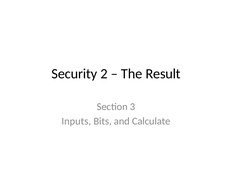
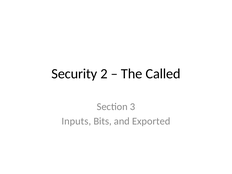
Result: Result -> Called (163, 74)
Calculate: Calculate -> Exported (151, 121)
